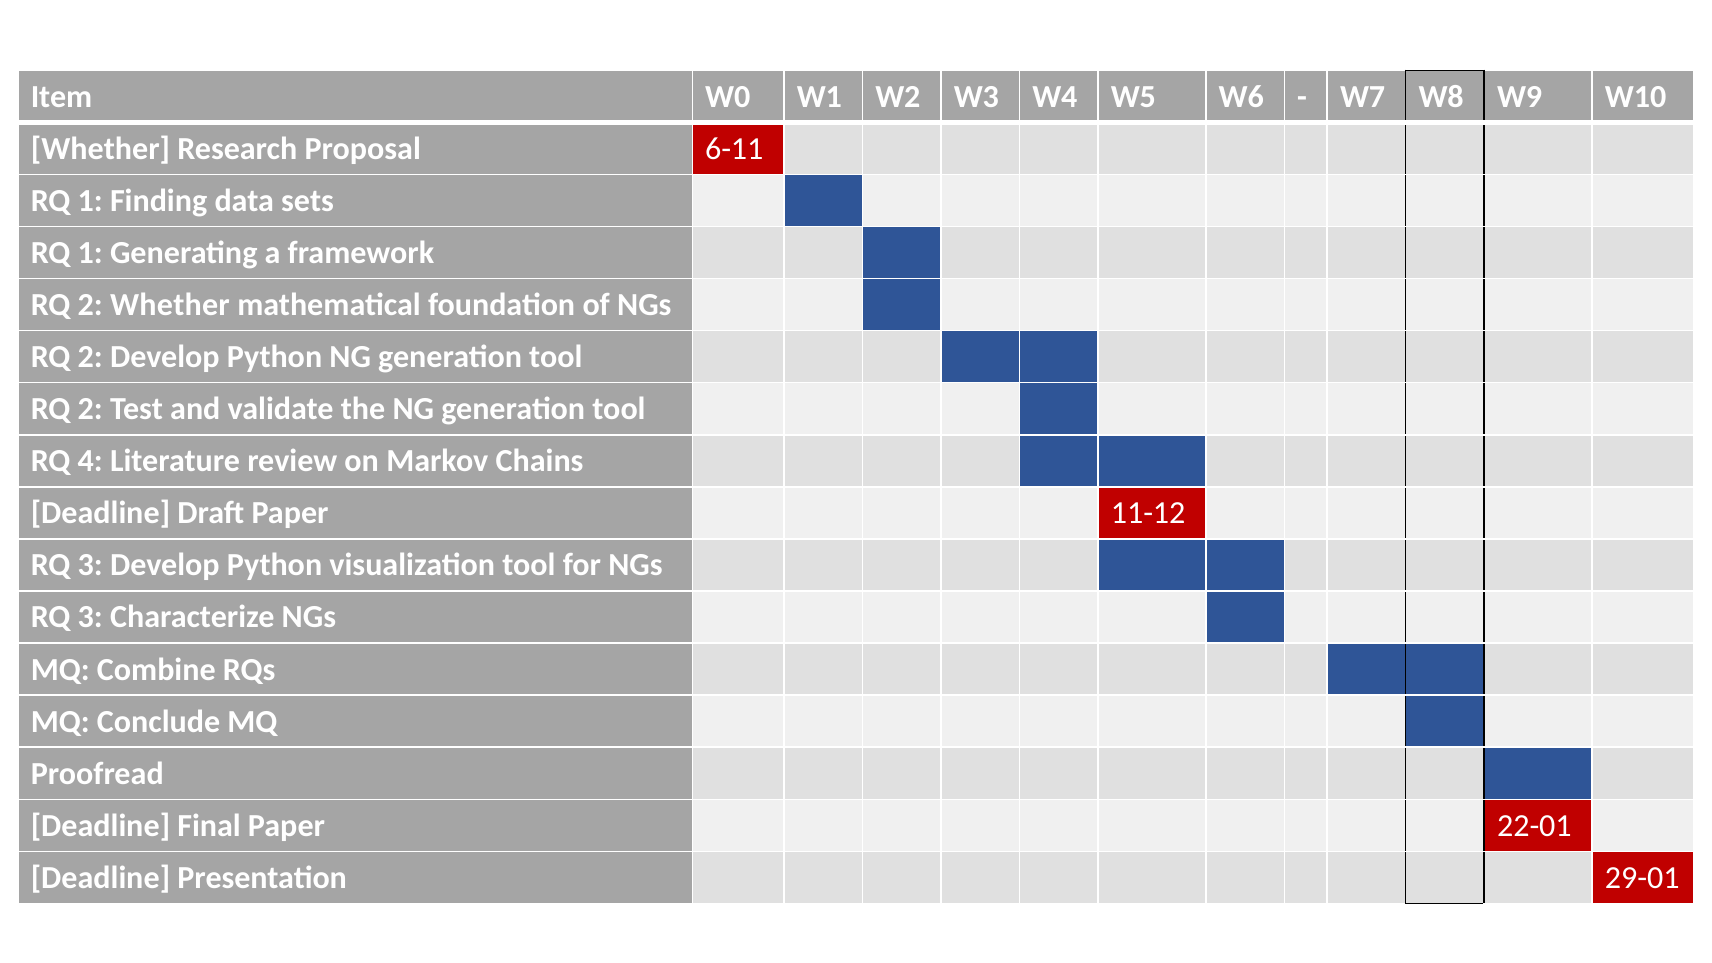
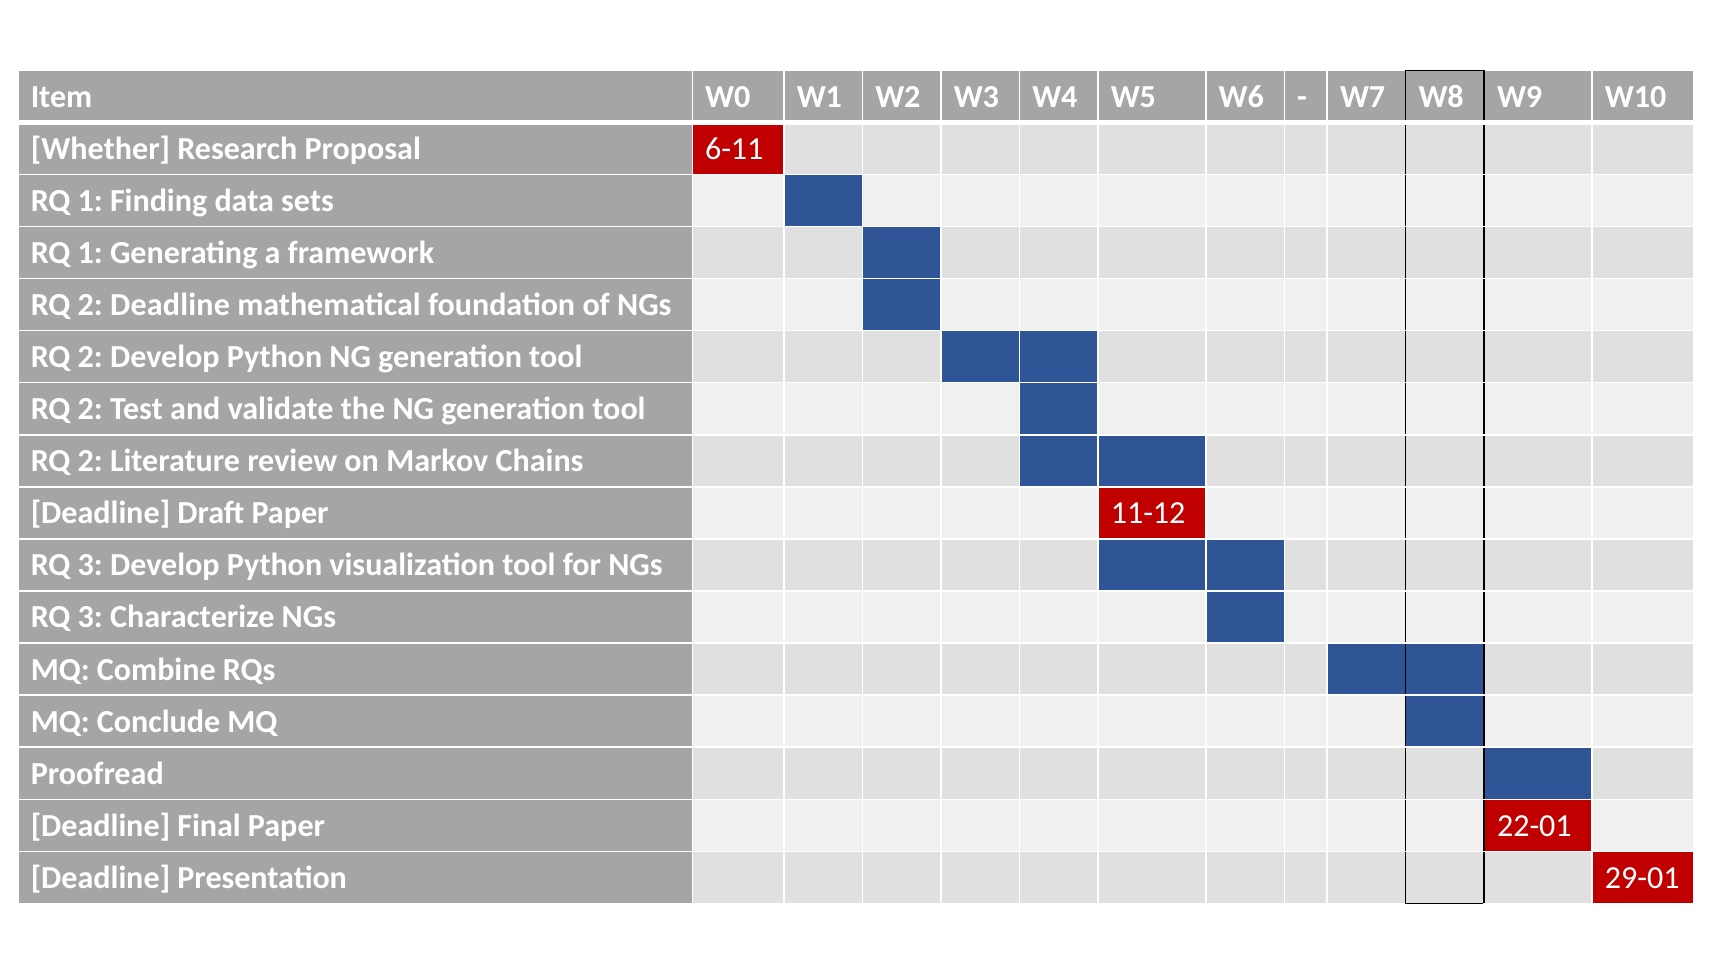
2 Whether: Whether -> Deadline (170, 305)
4: 4 -> 2 (90, 461)
